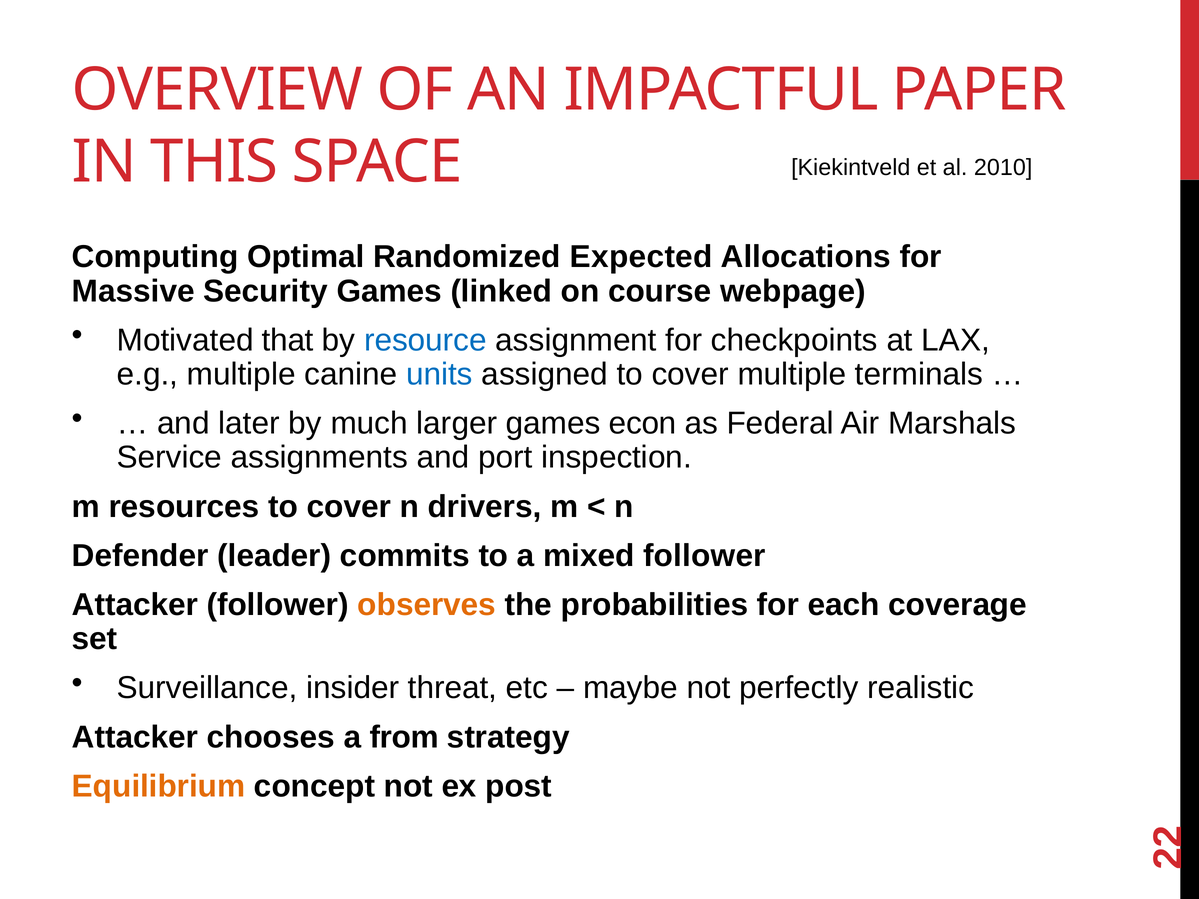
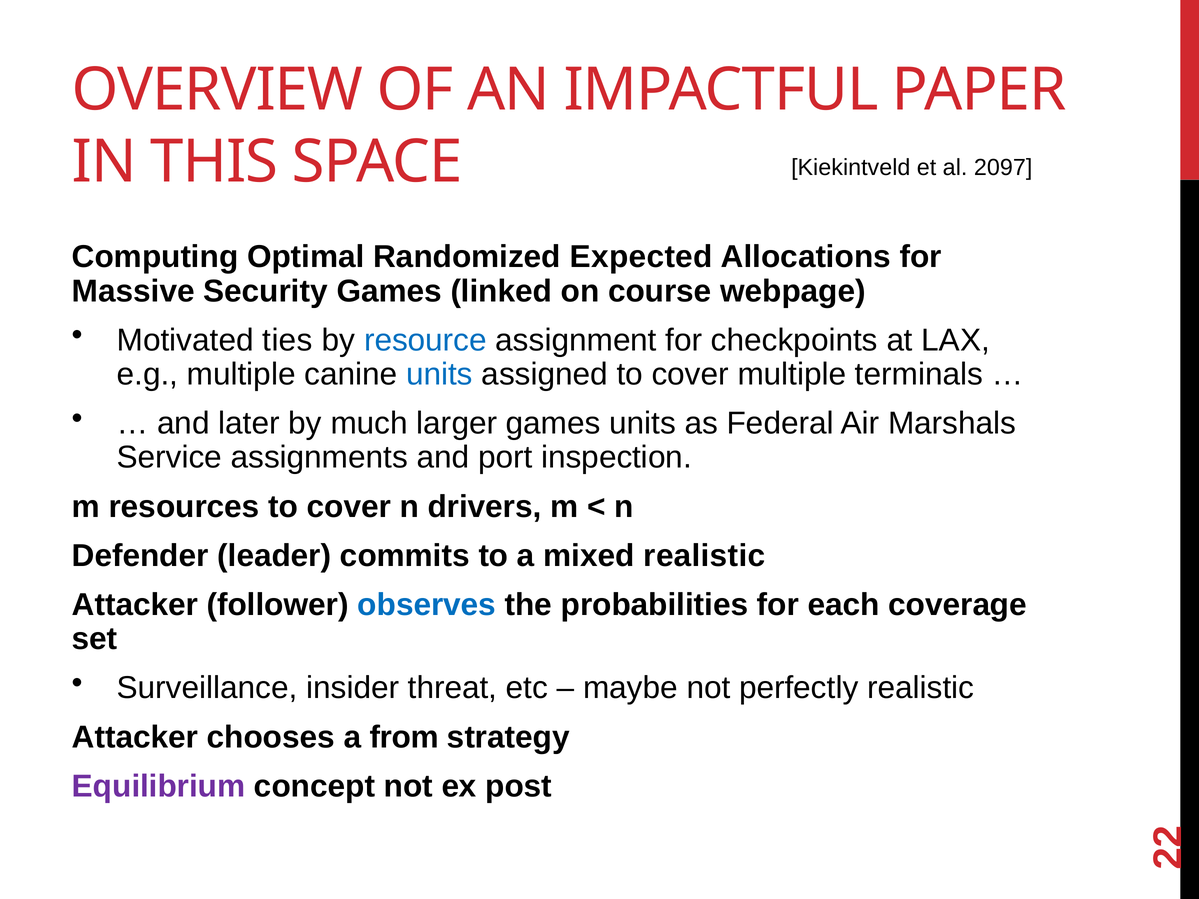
2010: 2010 -> 2097 (1003, 168)
that: that -> ties (288, 340)
games econ: econ -> units (643, 424)
mixed follower: follower -> realistic (704, 556)
observes colour: orange -> blue (427, 605)
Equilibrium colour: orange -> purple (159, 786)
